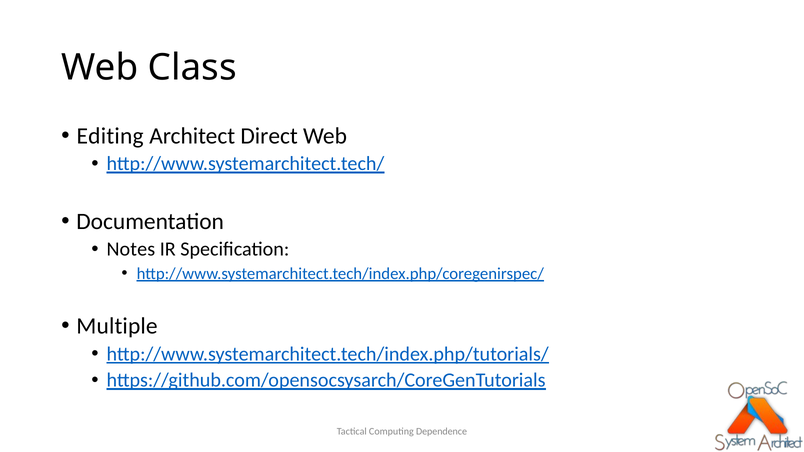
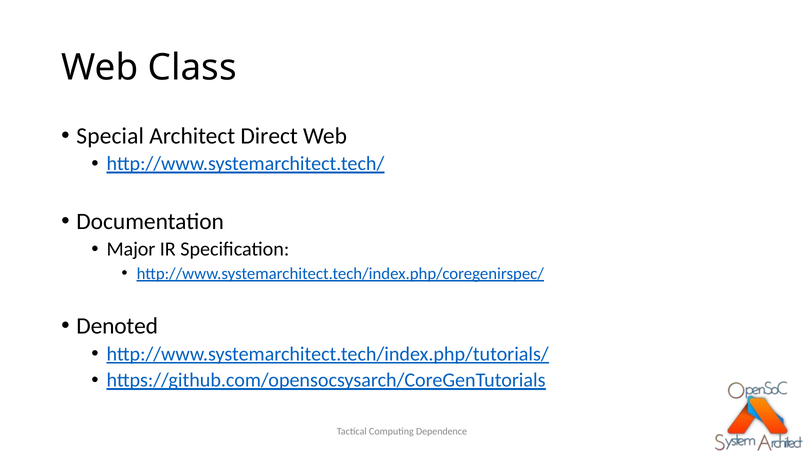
Editing: Editing -> Special (110, 136)
Notes: Notes -> Major (131, 249)
Multiple: Multiple -> Denoted (117, 326)
